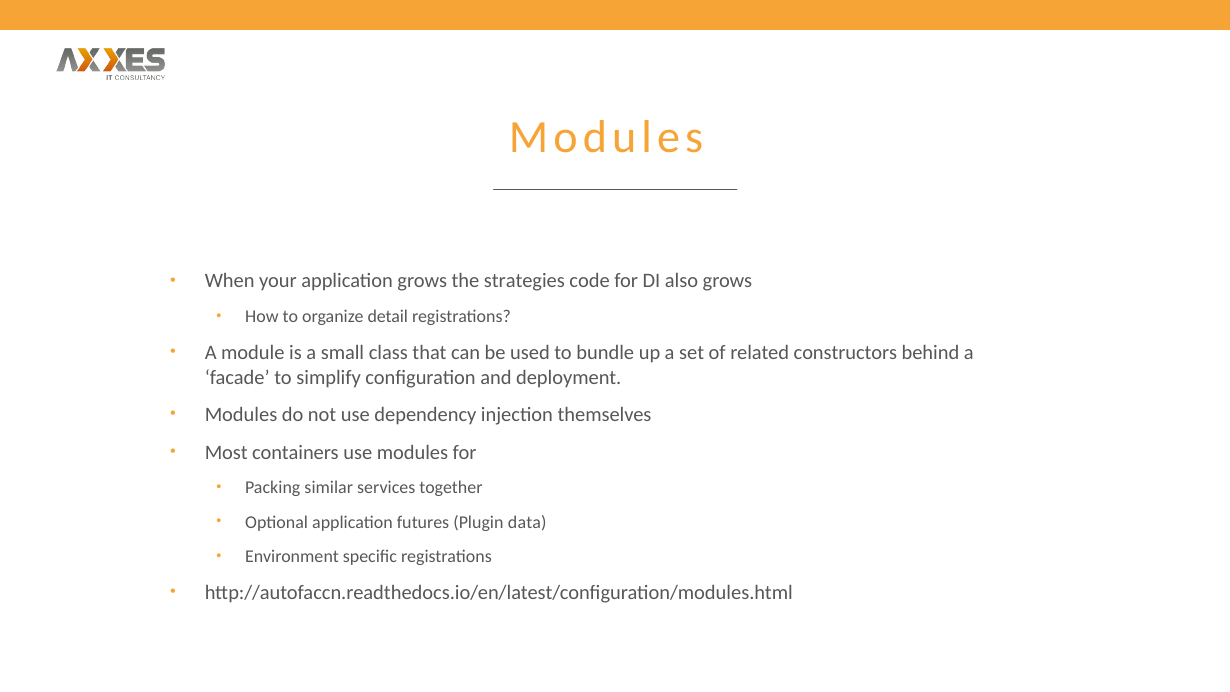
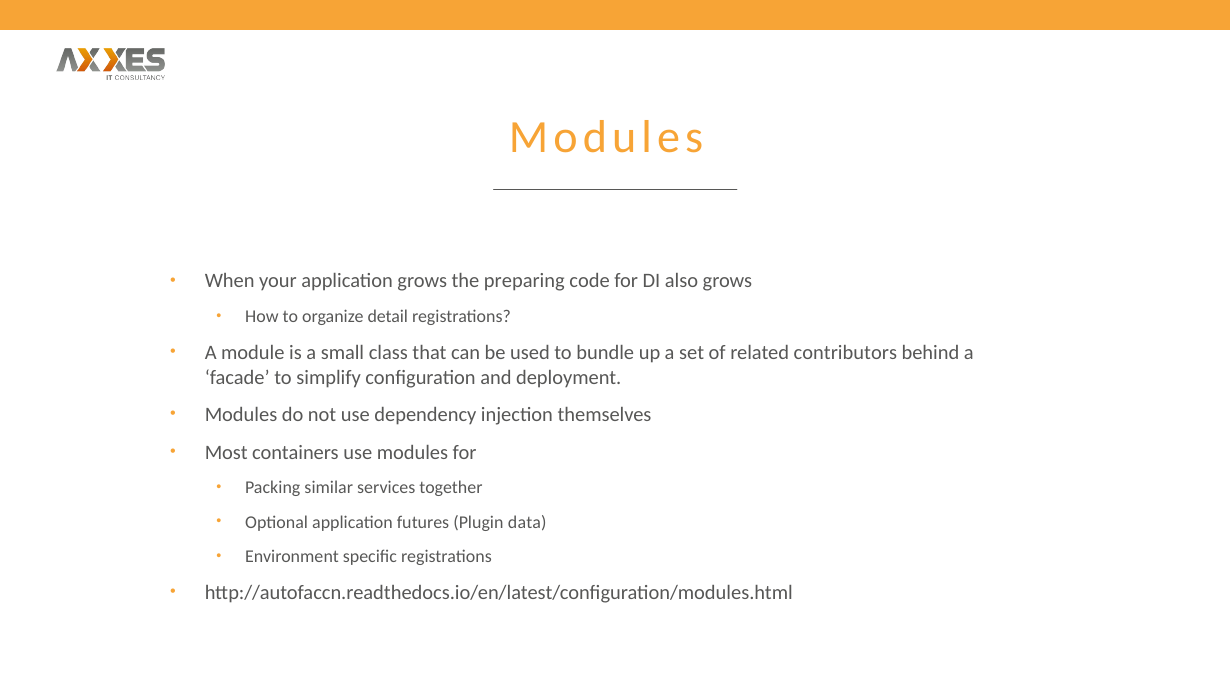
strategies: strategies -> preparing (524, 281)
constructors: constructors -> contributors (845, 353)
